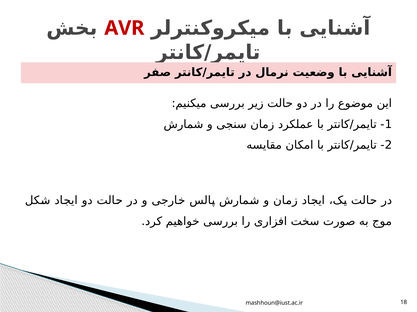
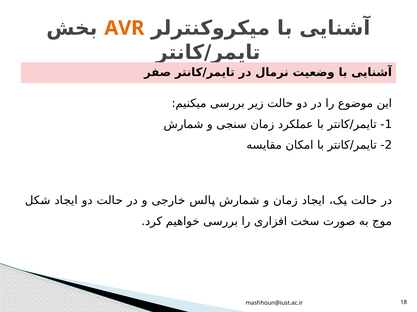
AVR colour: red -> orange (124, 28)
